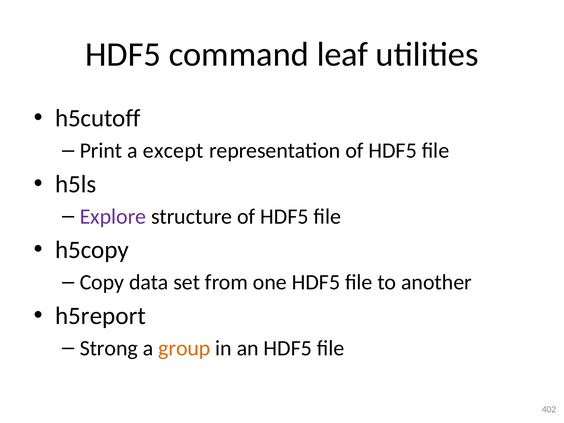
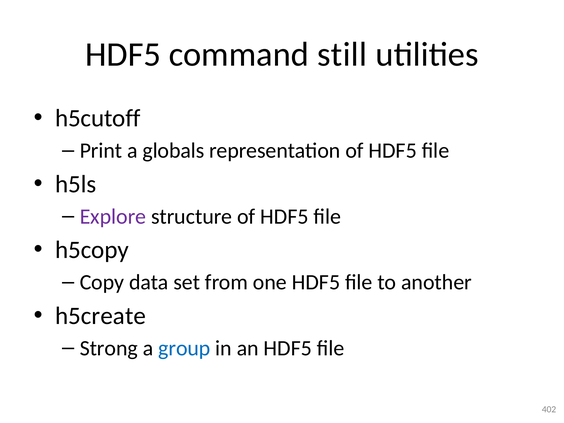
leaf: leaf -> still (342, 55)
except: except -> globals (173, 151)
h5report: h5report -> h5create (100, 316)
group colour: orange -> blue (184, 348)
